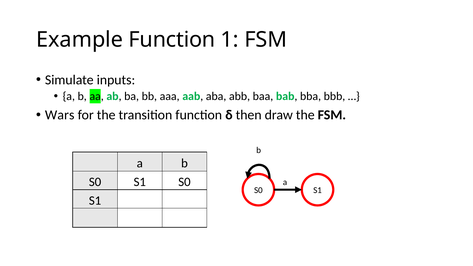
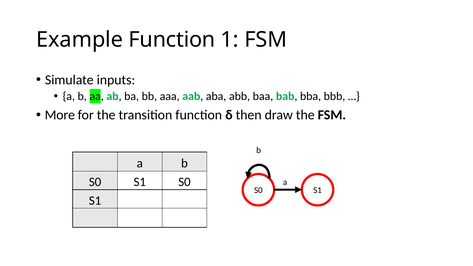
Wars: Wars -> More (60, 115)
